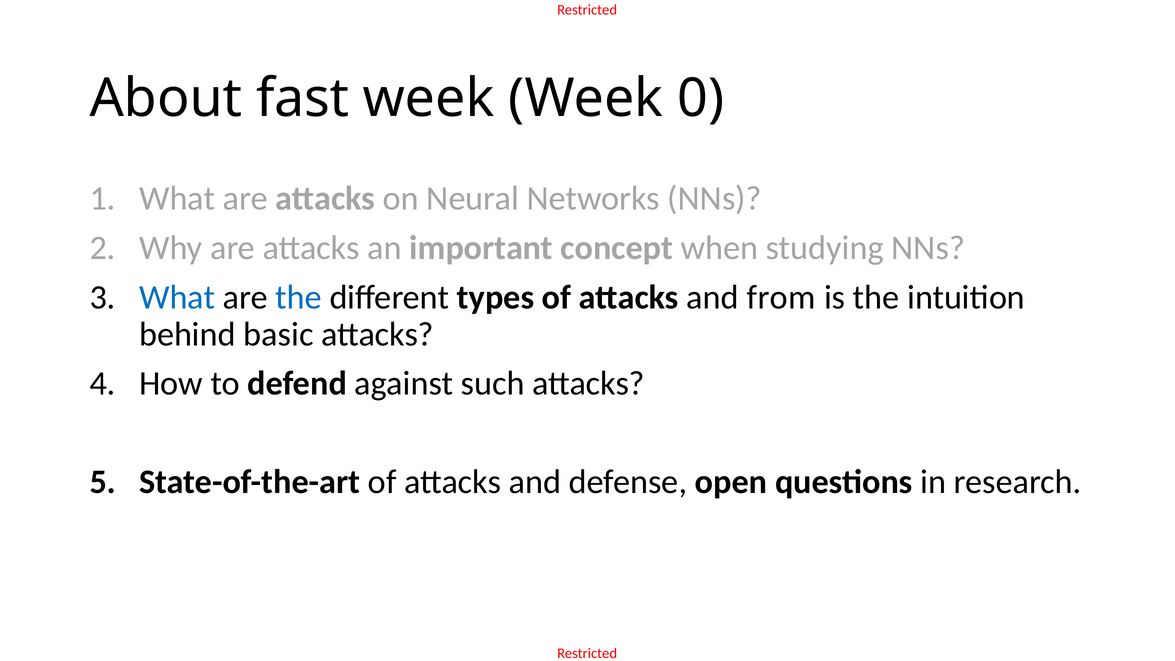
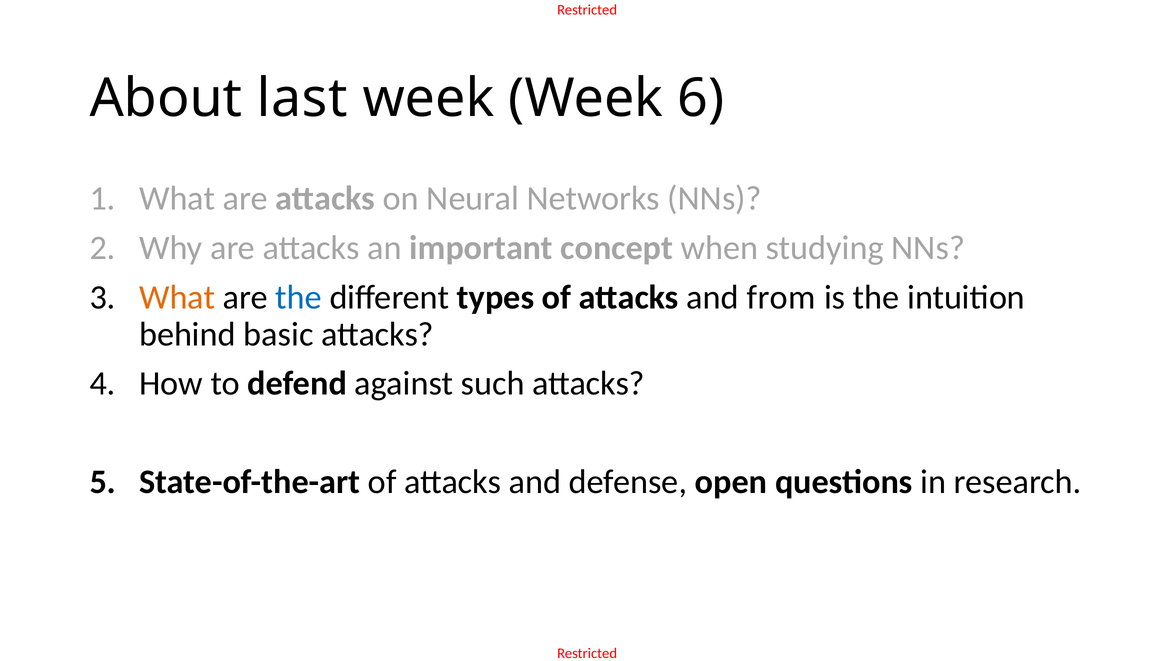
fast: fast -> last (302, 99)
0: 0 -> 6 (701, 99)
What colour: blue -> orange (177, 297)
